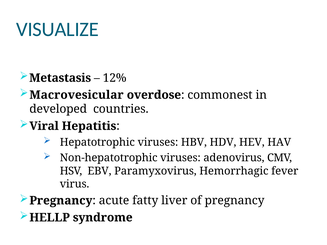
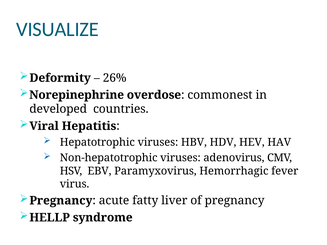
Metastasis: Metastasis -> Deformity (60, 78)
12%: 12% -> 26% (115, 78)
Macrovesicular: Macrovesicular -> Norepinephrine (77, 95)
